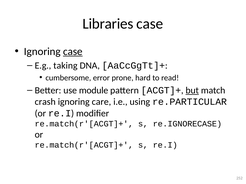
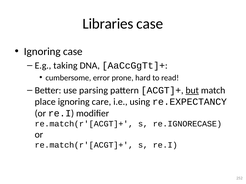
case underline: present -> none (73, 52)
module: module -> parsing (94, 91)
crash: crash -> place (45, 102)
re.PARTICULAR: re.PARTICULAR -> re.EXPECTANCY (190, 102)
